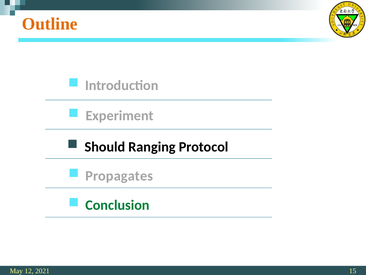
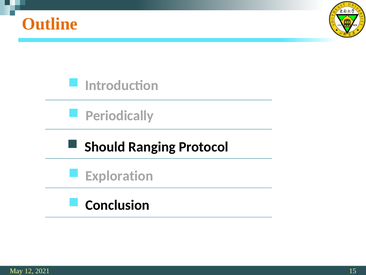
Experiment: Experiment -> Periodically (120, 115)
Propagates: Propagates -> Exploration (119, 176)
Conclusion colour: green -> black (117, 205)
